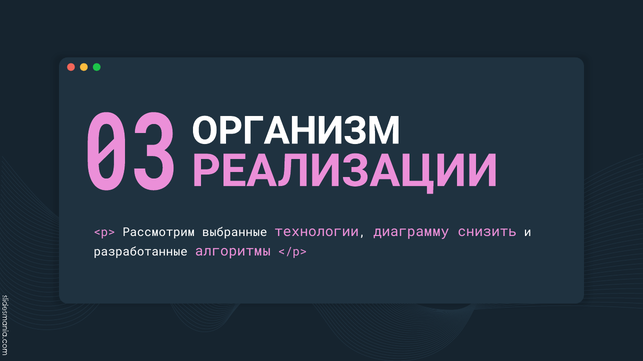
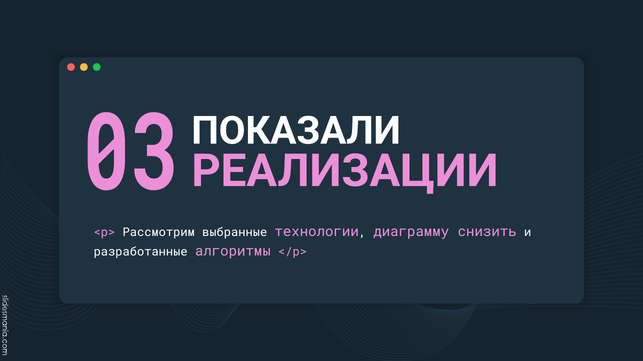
ОРГАНИЗМ: ОРГАНИЗМ -> ПОКАЗАЛИ (296, 131)
